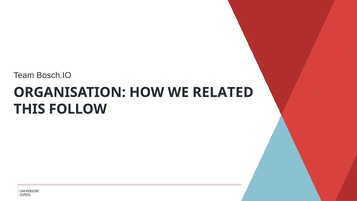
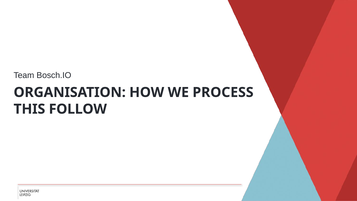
RELATED: RELATED -> PROCESS (223, 92)
